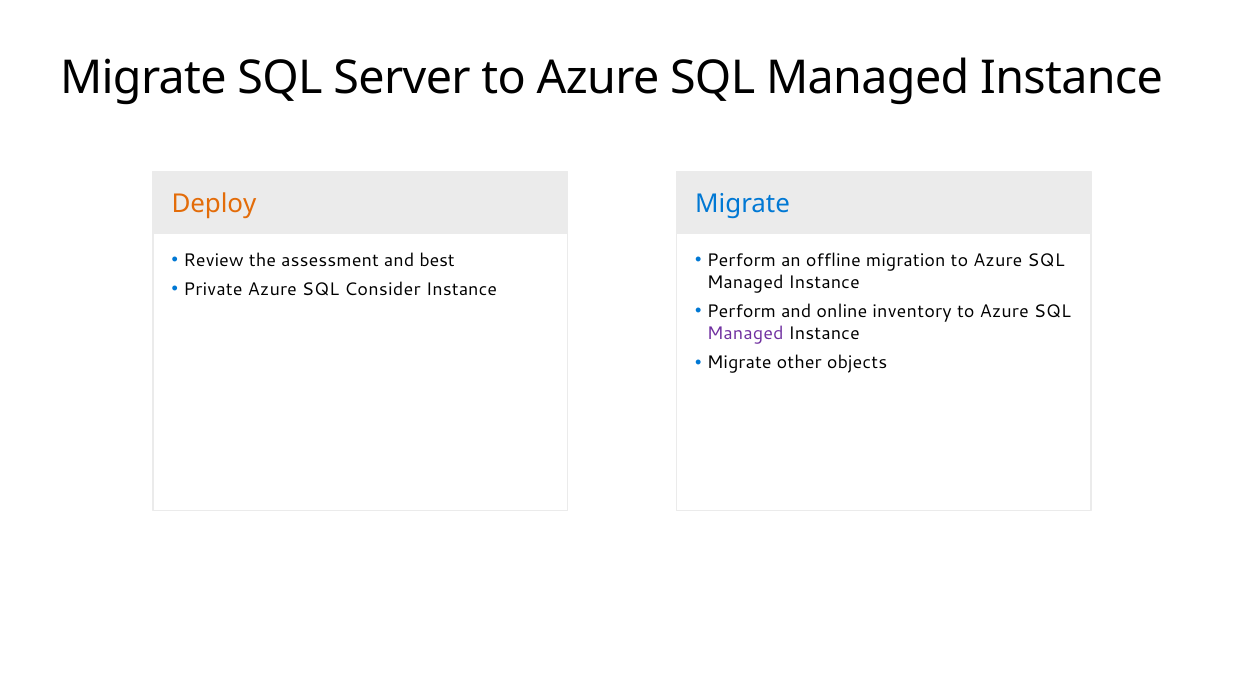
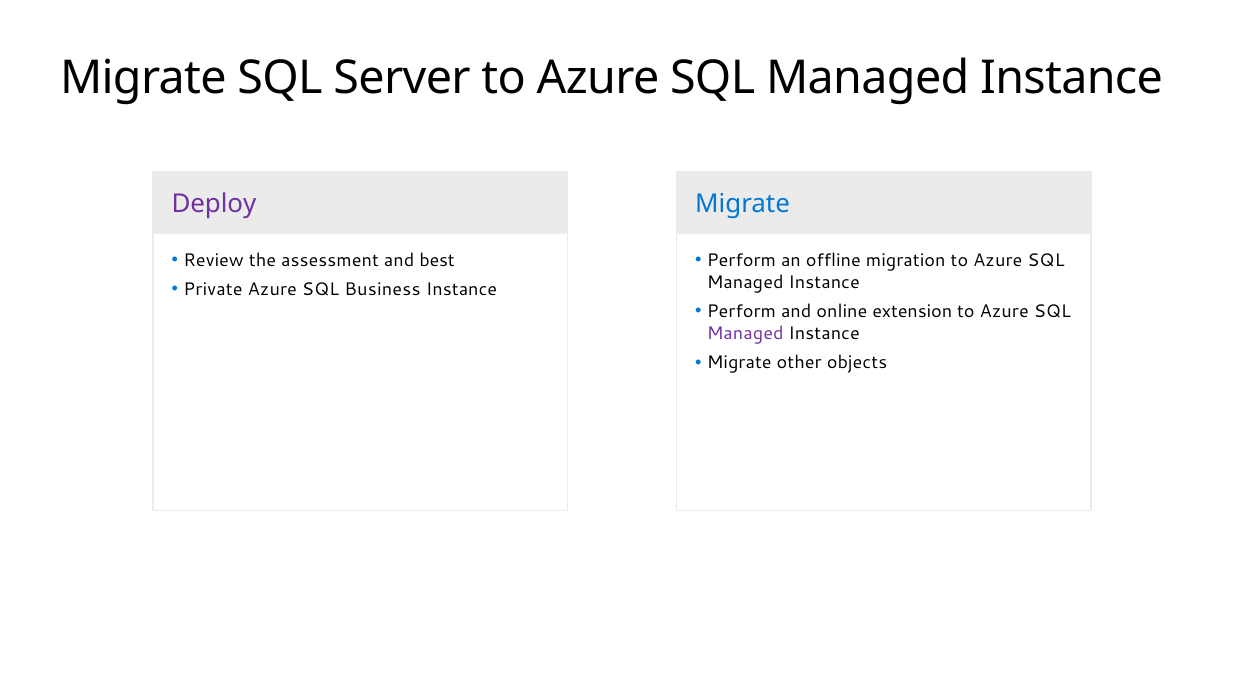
Deploy colour: orange -> purple (214, 204)
Consider: Consider -> Business (382, 290)
inventory: inventory -> extension (912, 311)
